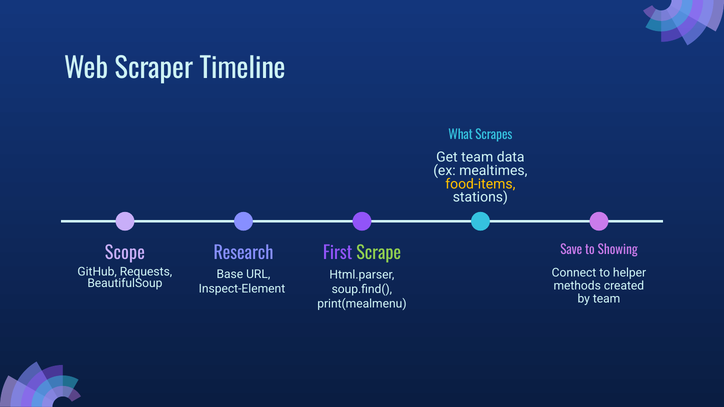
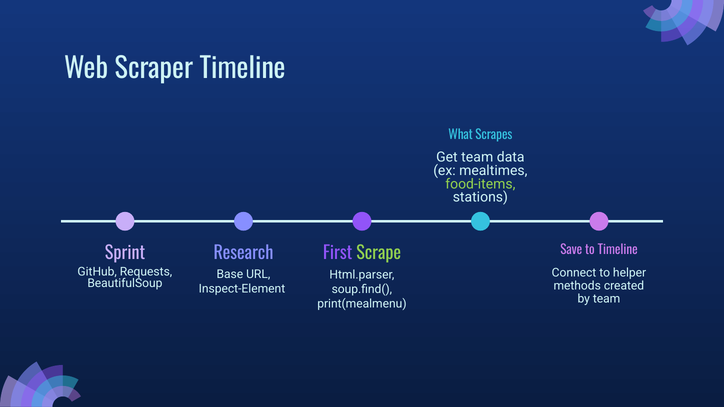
food-items colour: yellow -> light green (480, 184)
to Showing: Showing -> Timeline (618, 250)
Scope: Scope -> Sprint (125, 254)
